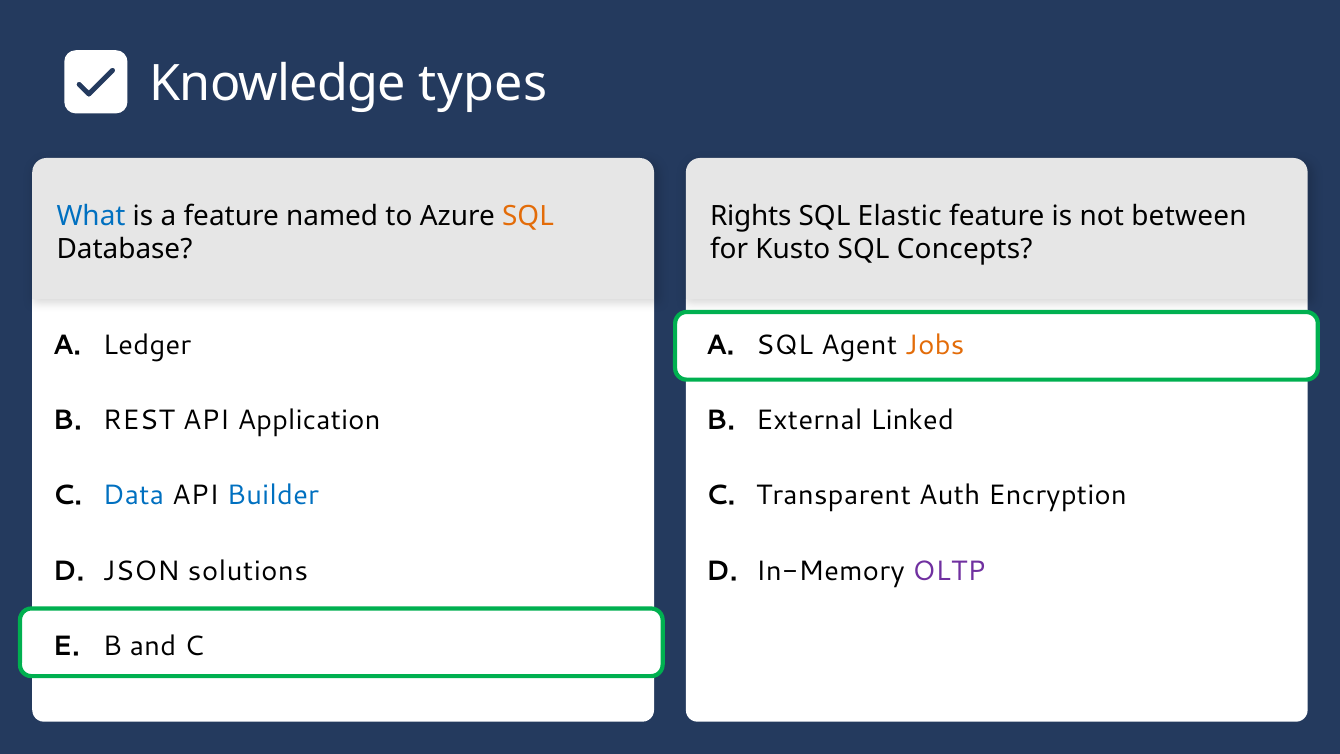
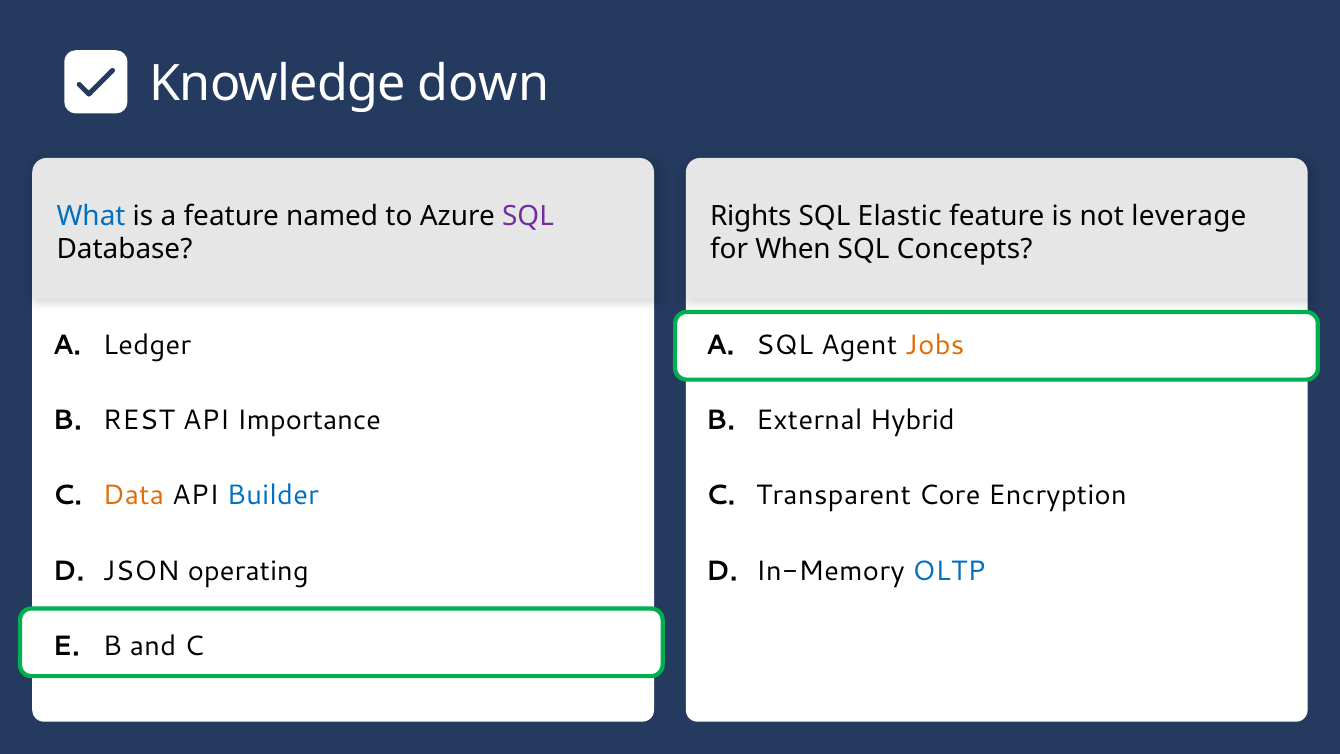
types: types -> down (484, 84)
SQL colour: orange -> purple (528, 216)
between: between -> leverage (1189, 216)
Kusto: Kusto -> When (793, 249)
Application: Application -> Importance (309, 420)
Linked: Linked -> Hybrid (912, 420)
Data colour: blue -> orange (133, 495)
Auth: Auth -> Core (950, 495)
solutions: solutions -> operating (248, 571)
OLTP colour: purple -> blue (949, 571)
